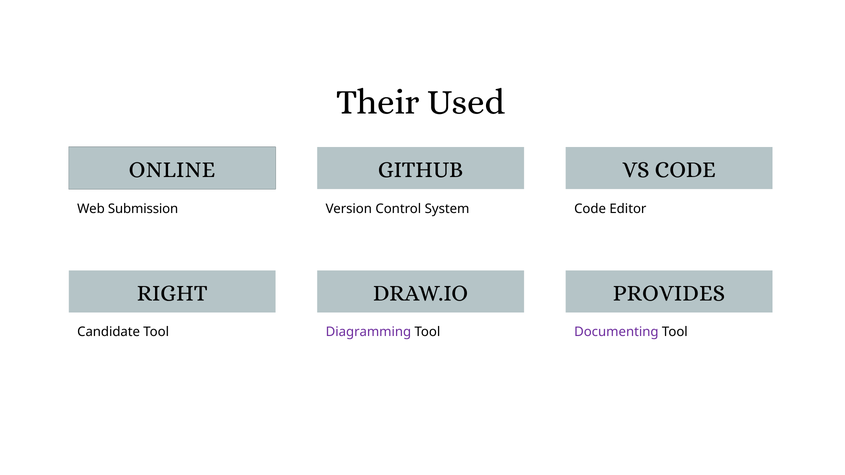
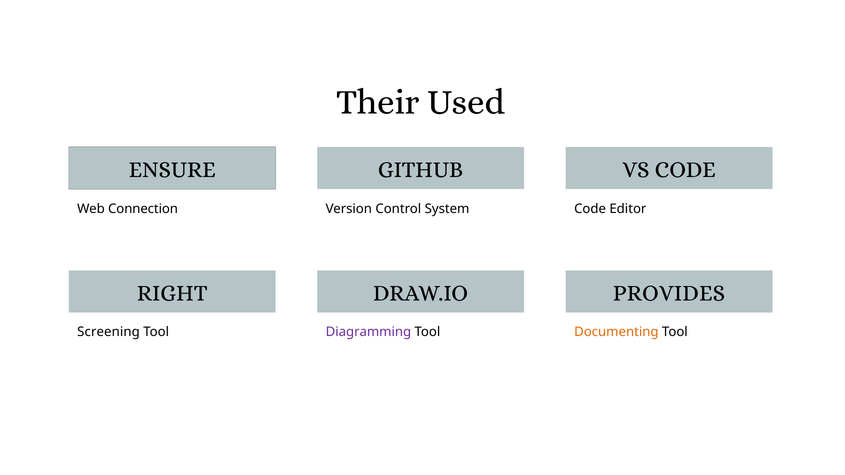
ONLINE: ONLINE -> ENSURE (172, 170)
Submission: Submission -> Connection (143, 209)
Candidate: Candidate -> Screening (109, 332)
Documenting colour: purple -> orange (616, 332)
